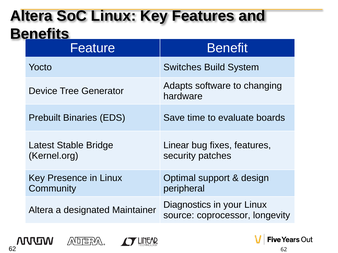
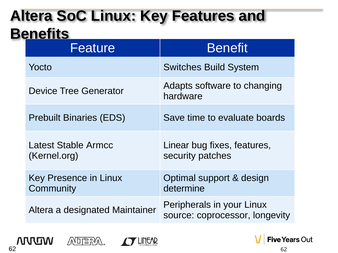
Bridge: Bridge -> Armcc (100, 146)
peripheral: peripheral -> determine (184, 189)
Diagnostics: Diagnostics -> Peripherals (187, 205)
